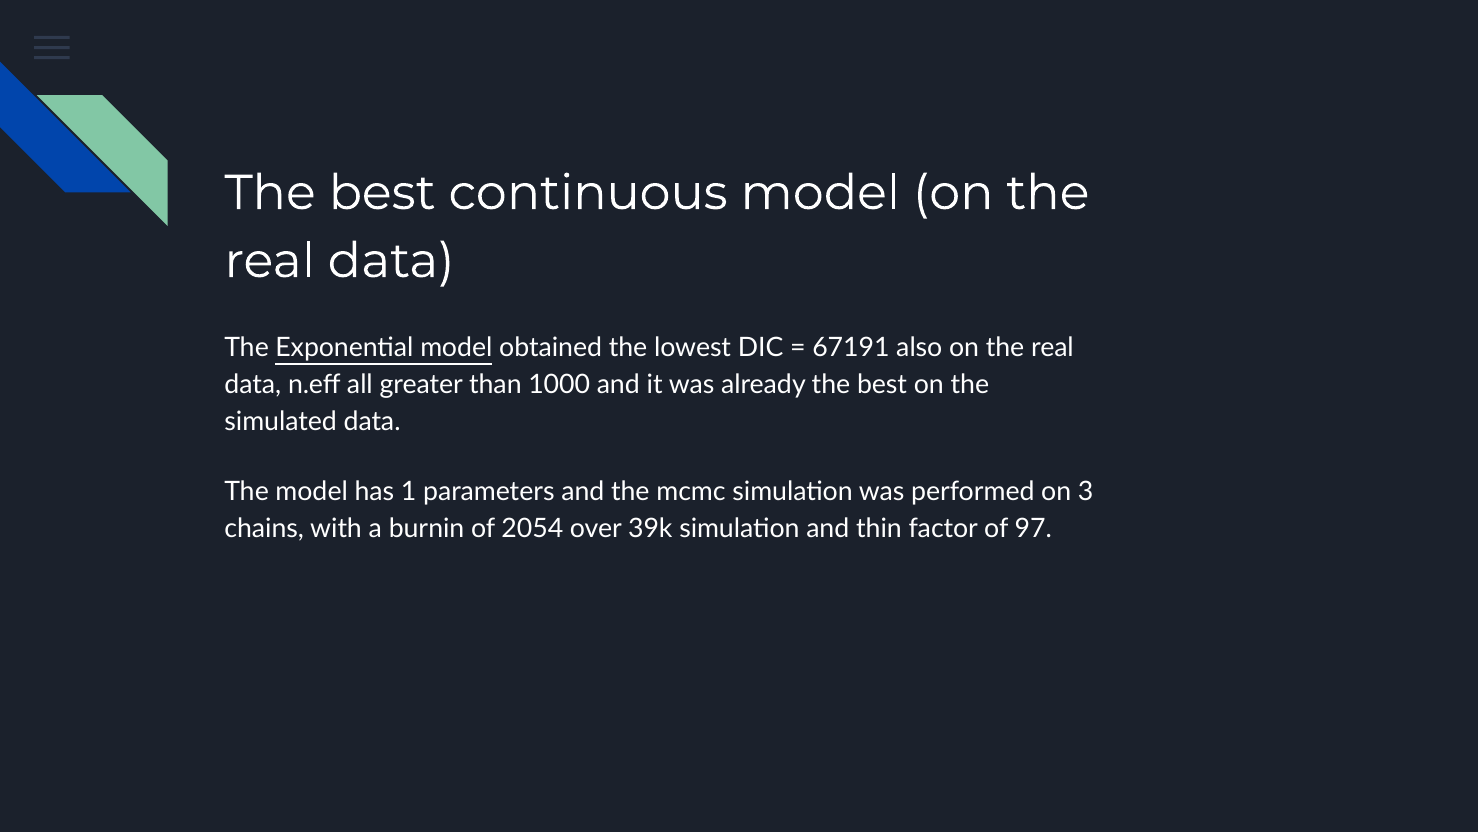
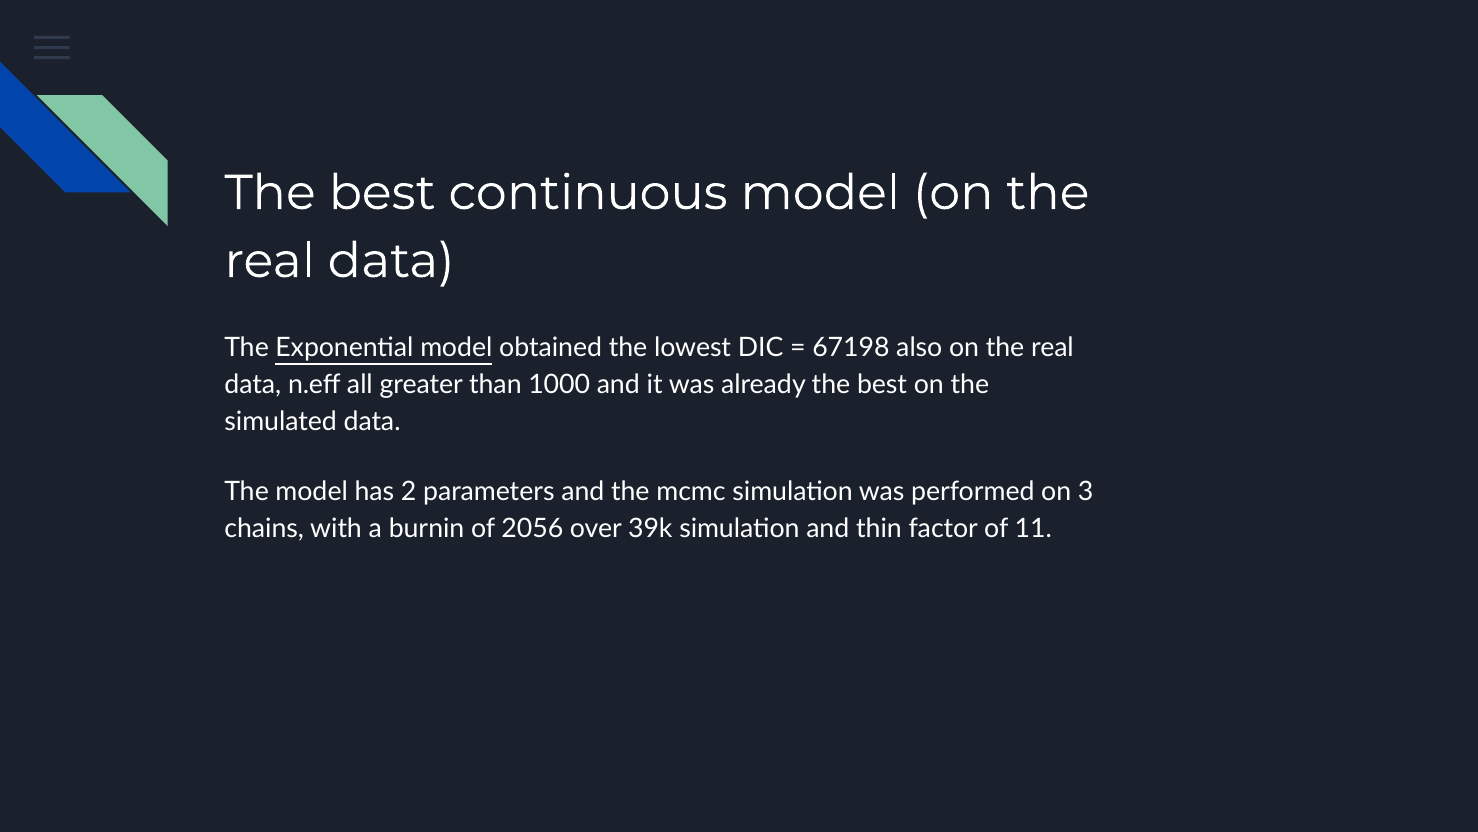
67191: 67191 -> 67198 (851, 348)
1: 1 -> 2 (409, 491)
2054: 2054 -> 2056 (532, 528)
97: 97 -> 11 (1033, 528)
